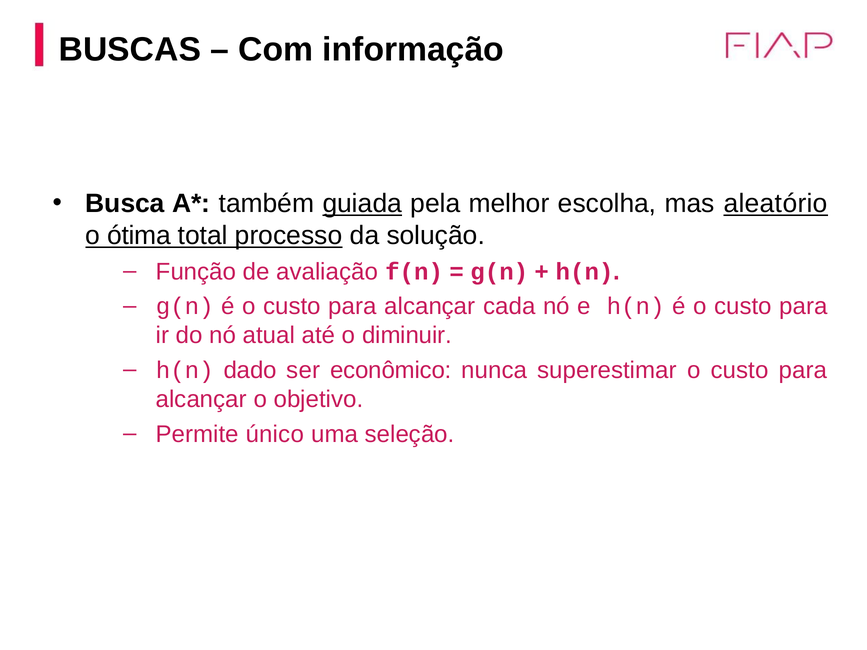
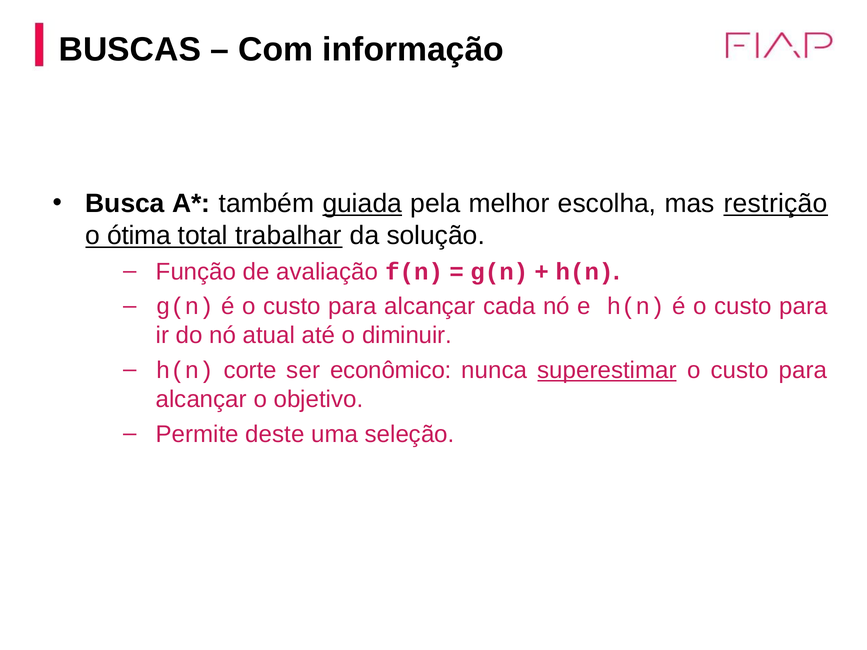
aleatório: aleatório -> restrição (776, 204)
processo: processo -> trabalhar (288, 236)
dado: dado -> corte (250, 370)
superestimar underline: none -> present (607, 370)
único: único -> deste (275, 434)
